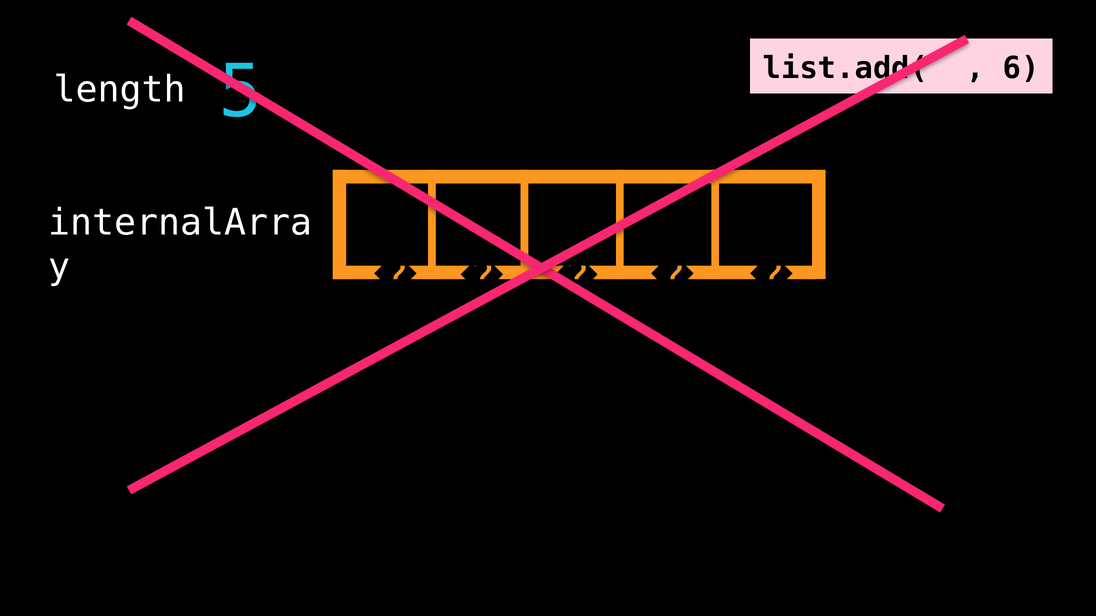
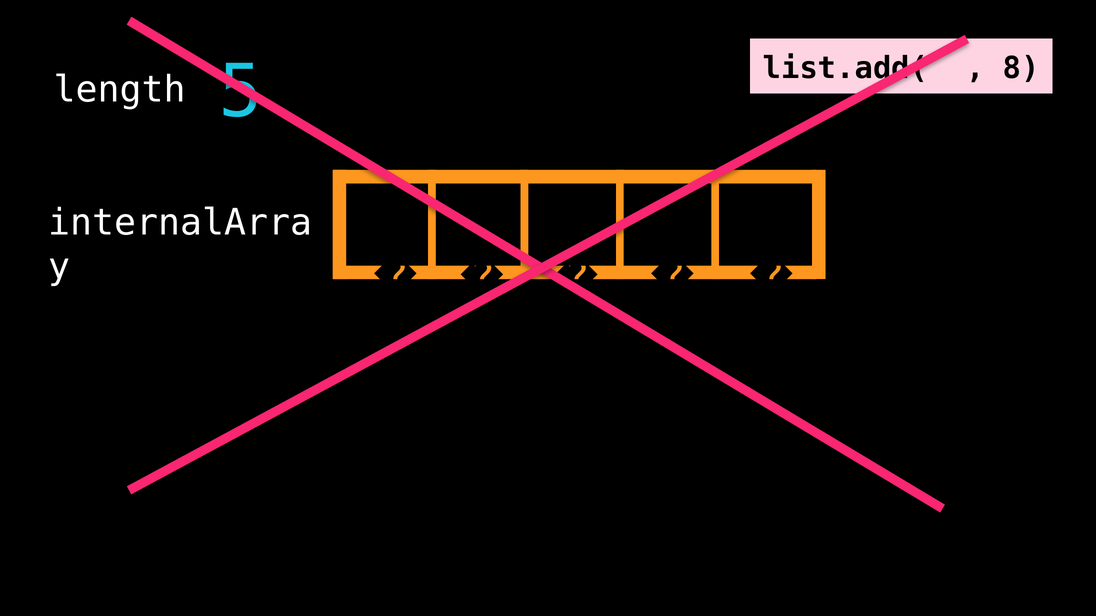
6: 6 -> 8 (1021, 68)
